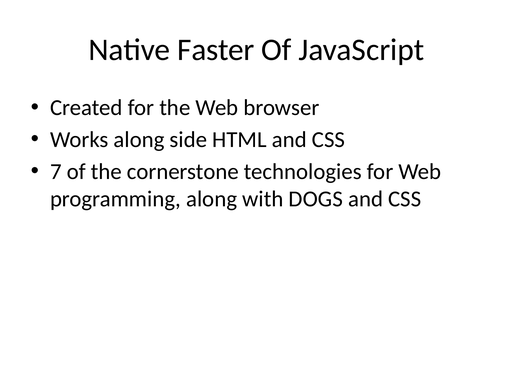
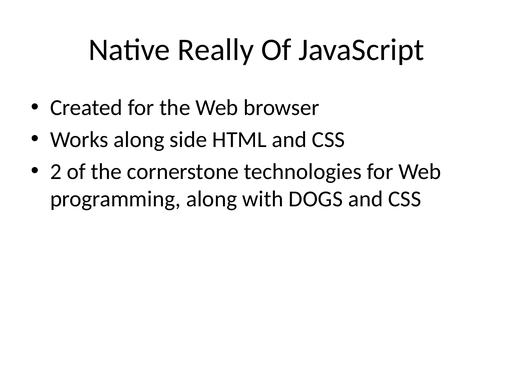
Faster: Faster -> Really (216, 50)
7: 7 -> 2 (56, 171)
